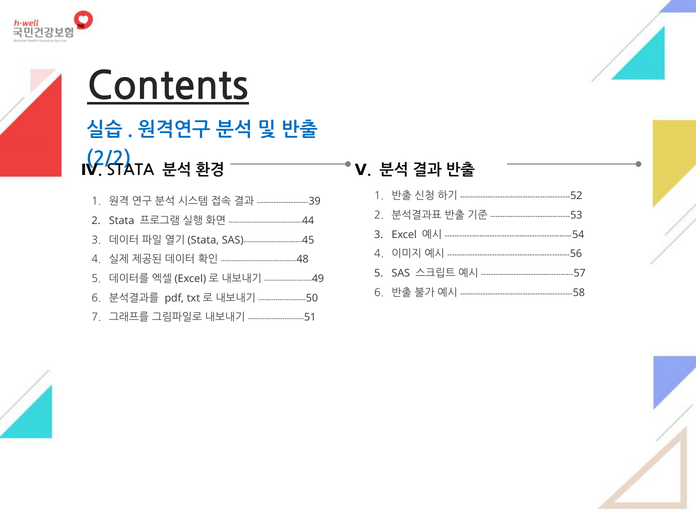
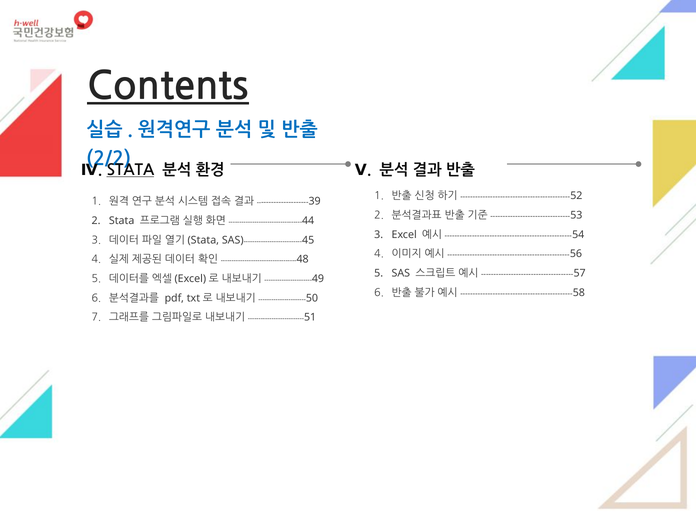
STATA underline: none -> present (130, 170)
